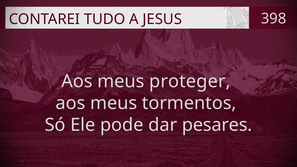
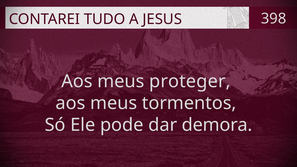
pesares: pesares -> demora (217, 125)
